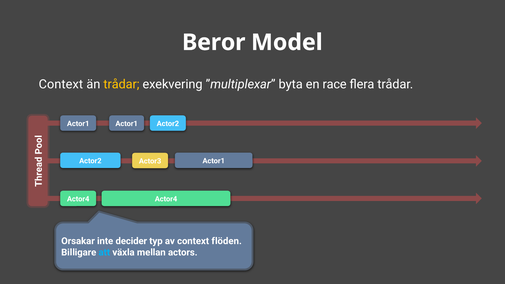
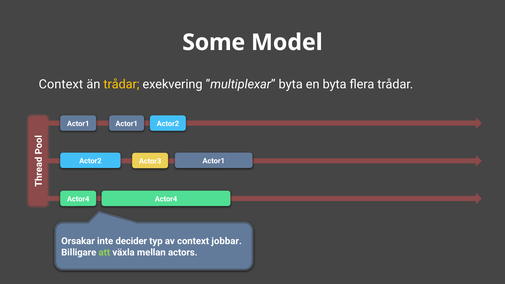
Beror: Beror -> Some (214, 42)
en race: race -> byta (335, 84)
flöden: flöden -> jobbar (227, 241)
att colour: light blue -> light green (104, 252)
